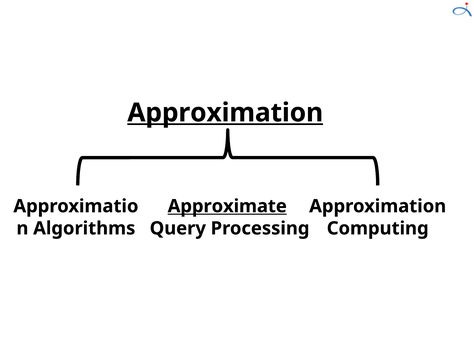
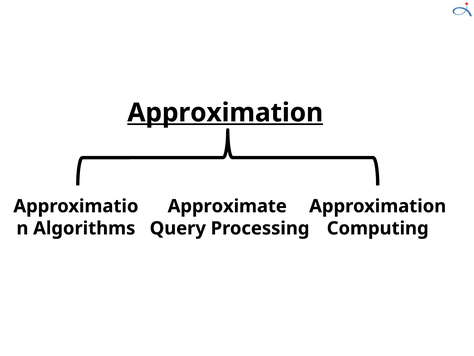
Approximate underline: present -> none (227, 206)
